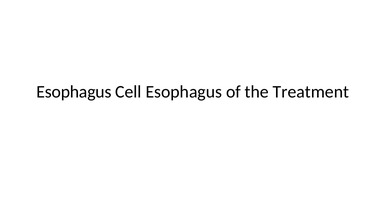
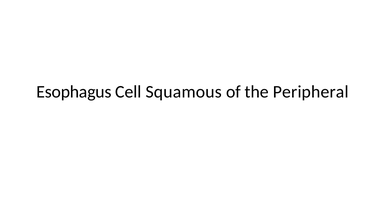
Cell Esophagus: Esophagus -> Squamous (184, 92)
Treatment: Treatment -> Peripheral (311, 92)
